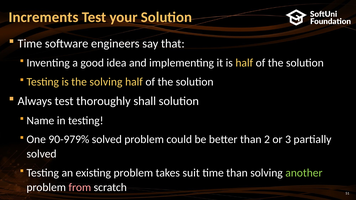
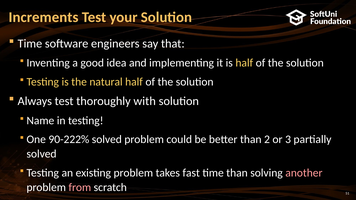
the solving: solving -> natural (106, 82)
shall: shall -> with (145, 101)
90-979%: 90-979% -> 90-222% (69, 140)
suit: suit -> fast (191, 173)
another colour: light green -> pink (304, 173)
